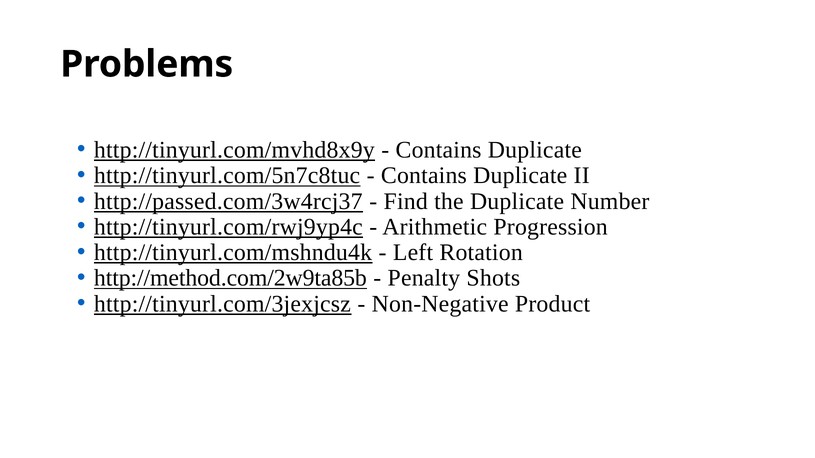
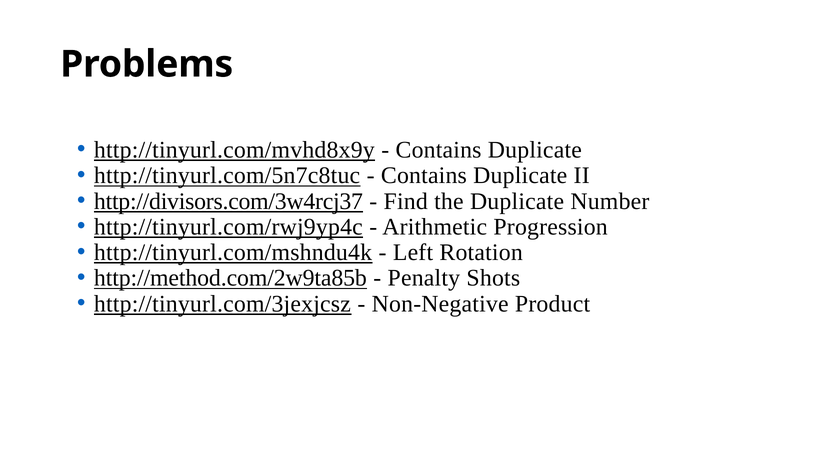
http://passed.com/3w4rcj37: http://passed.com/3w4rcj37 -> http://divisors.com/3w4rcj37 (228, 201)
